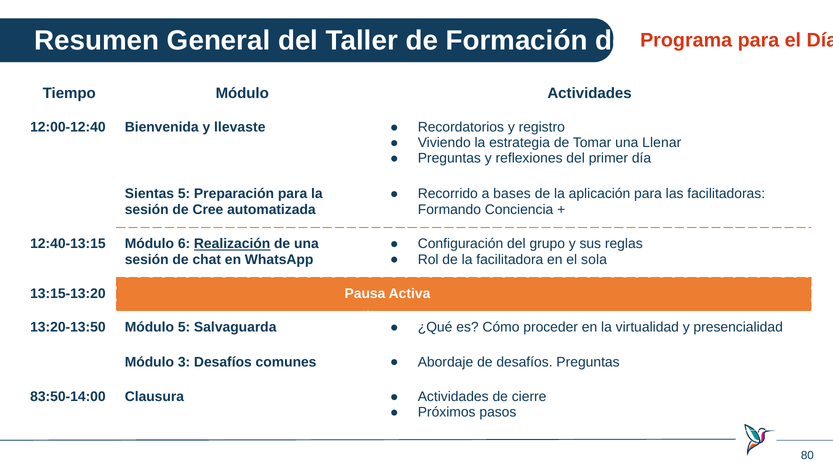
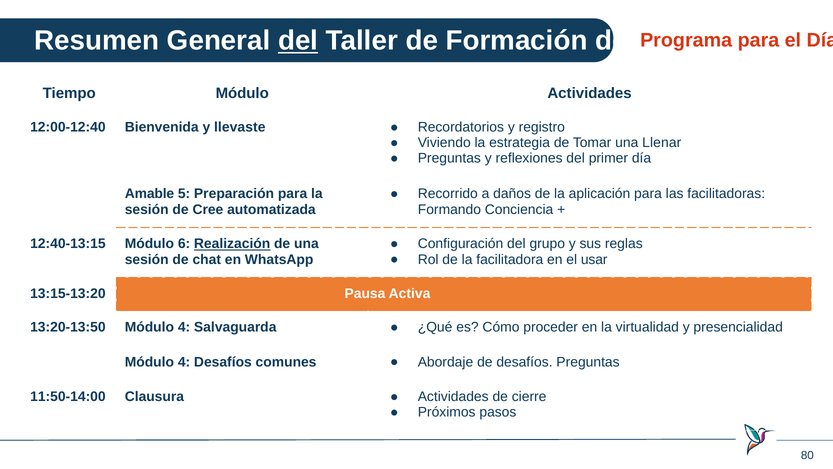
del underline: none -> present (298, 41)
bases: bases -> daños (512, 194)
Sientas: Sientas -> Amable (149, 194)
sola: sola -> usar (594, 259)
13:20-13:50 Módulo 5: 5 -> 4 (184, 327)
3: 3 -> 4 (184, 362)
83:50-14:00: 83:50-14:00 -> 11:50-14:00 (68, 396)
